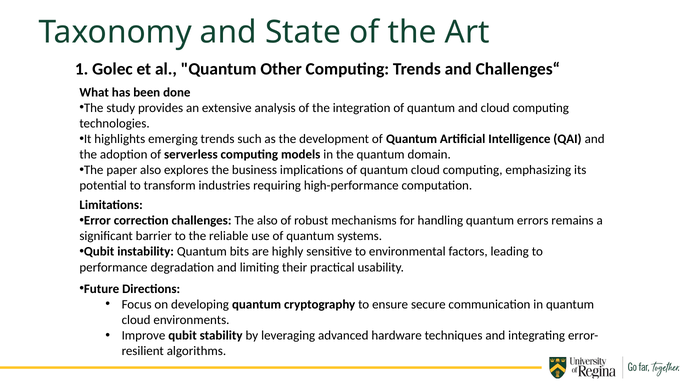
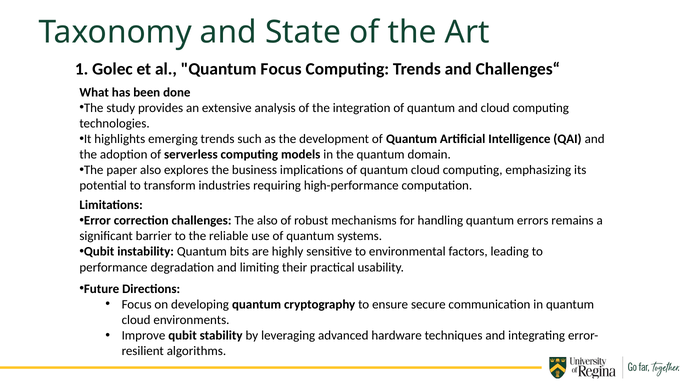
Quantum Other: Other -> Focus (281, 69)
